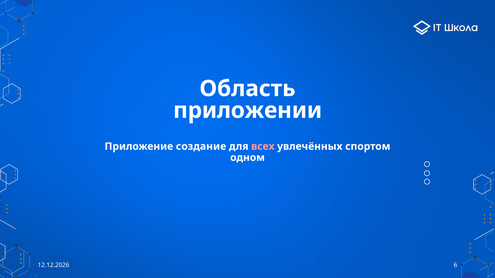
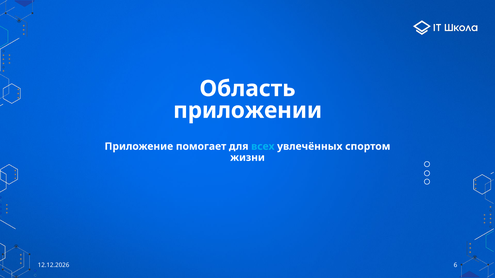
создание: создание -> помогает (201, 147)
всех colour: pink -> light blue (263, 147)
одном: одном -> жизни (248, 158)
